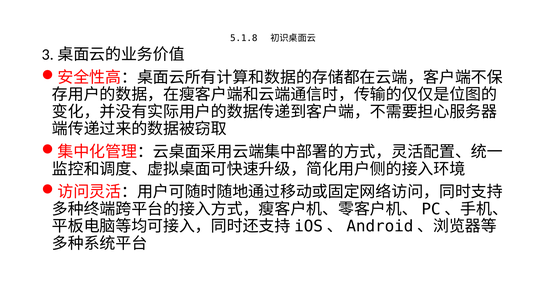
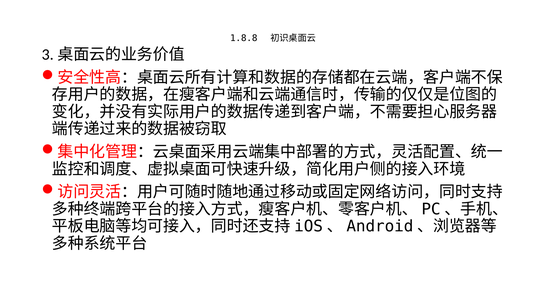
5.1.8: 5.1.8 -> 1.8.8 (244, 38)
